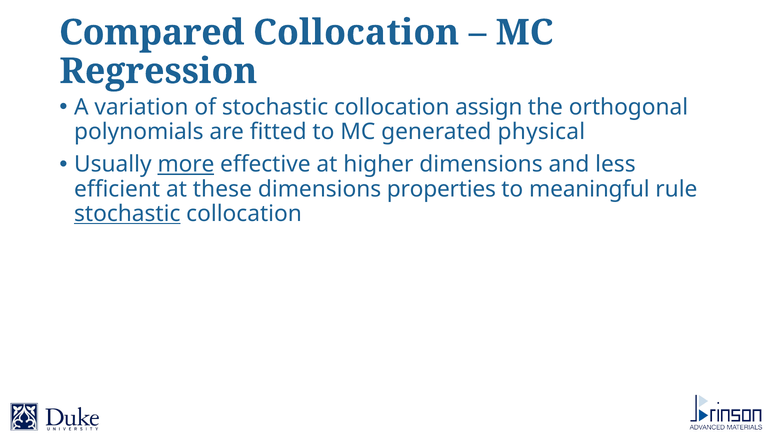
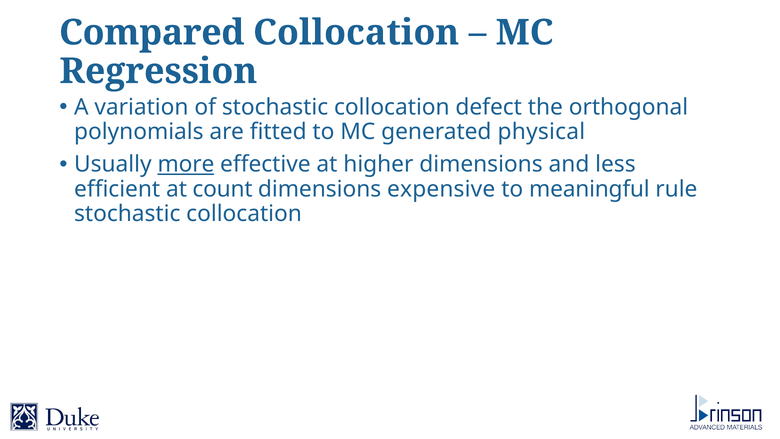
assign: assign -> defect (489, 107)
these: these -> count (223, 189)
properties: properties -> expensive (441, 189)
stochastic underline: present -> none (127, 214)
